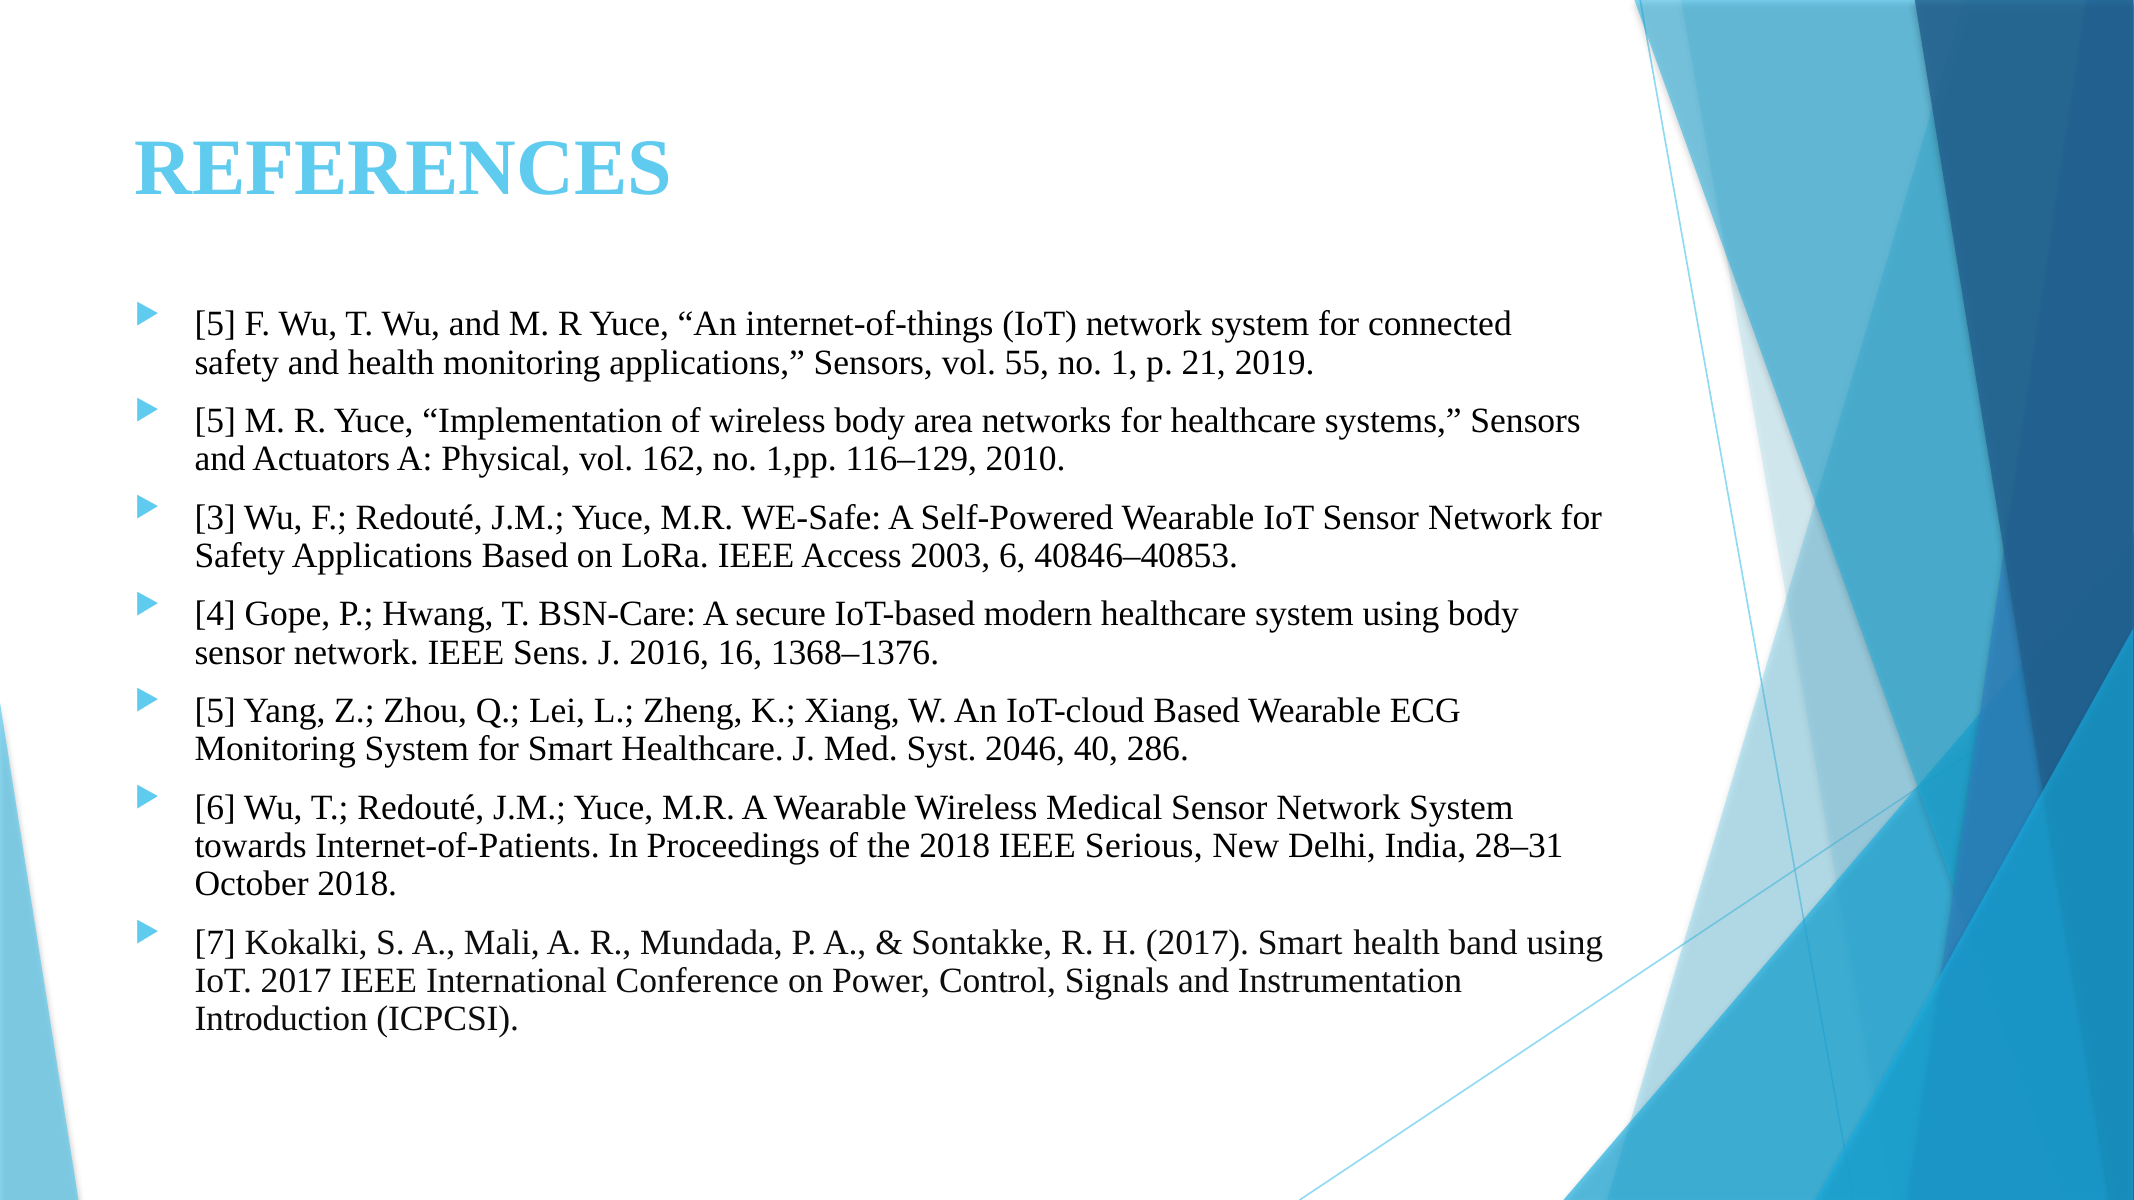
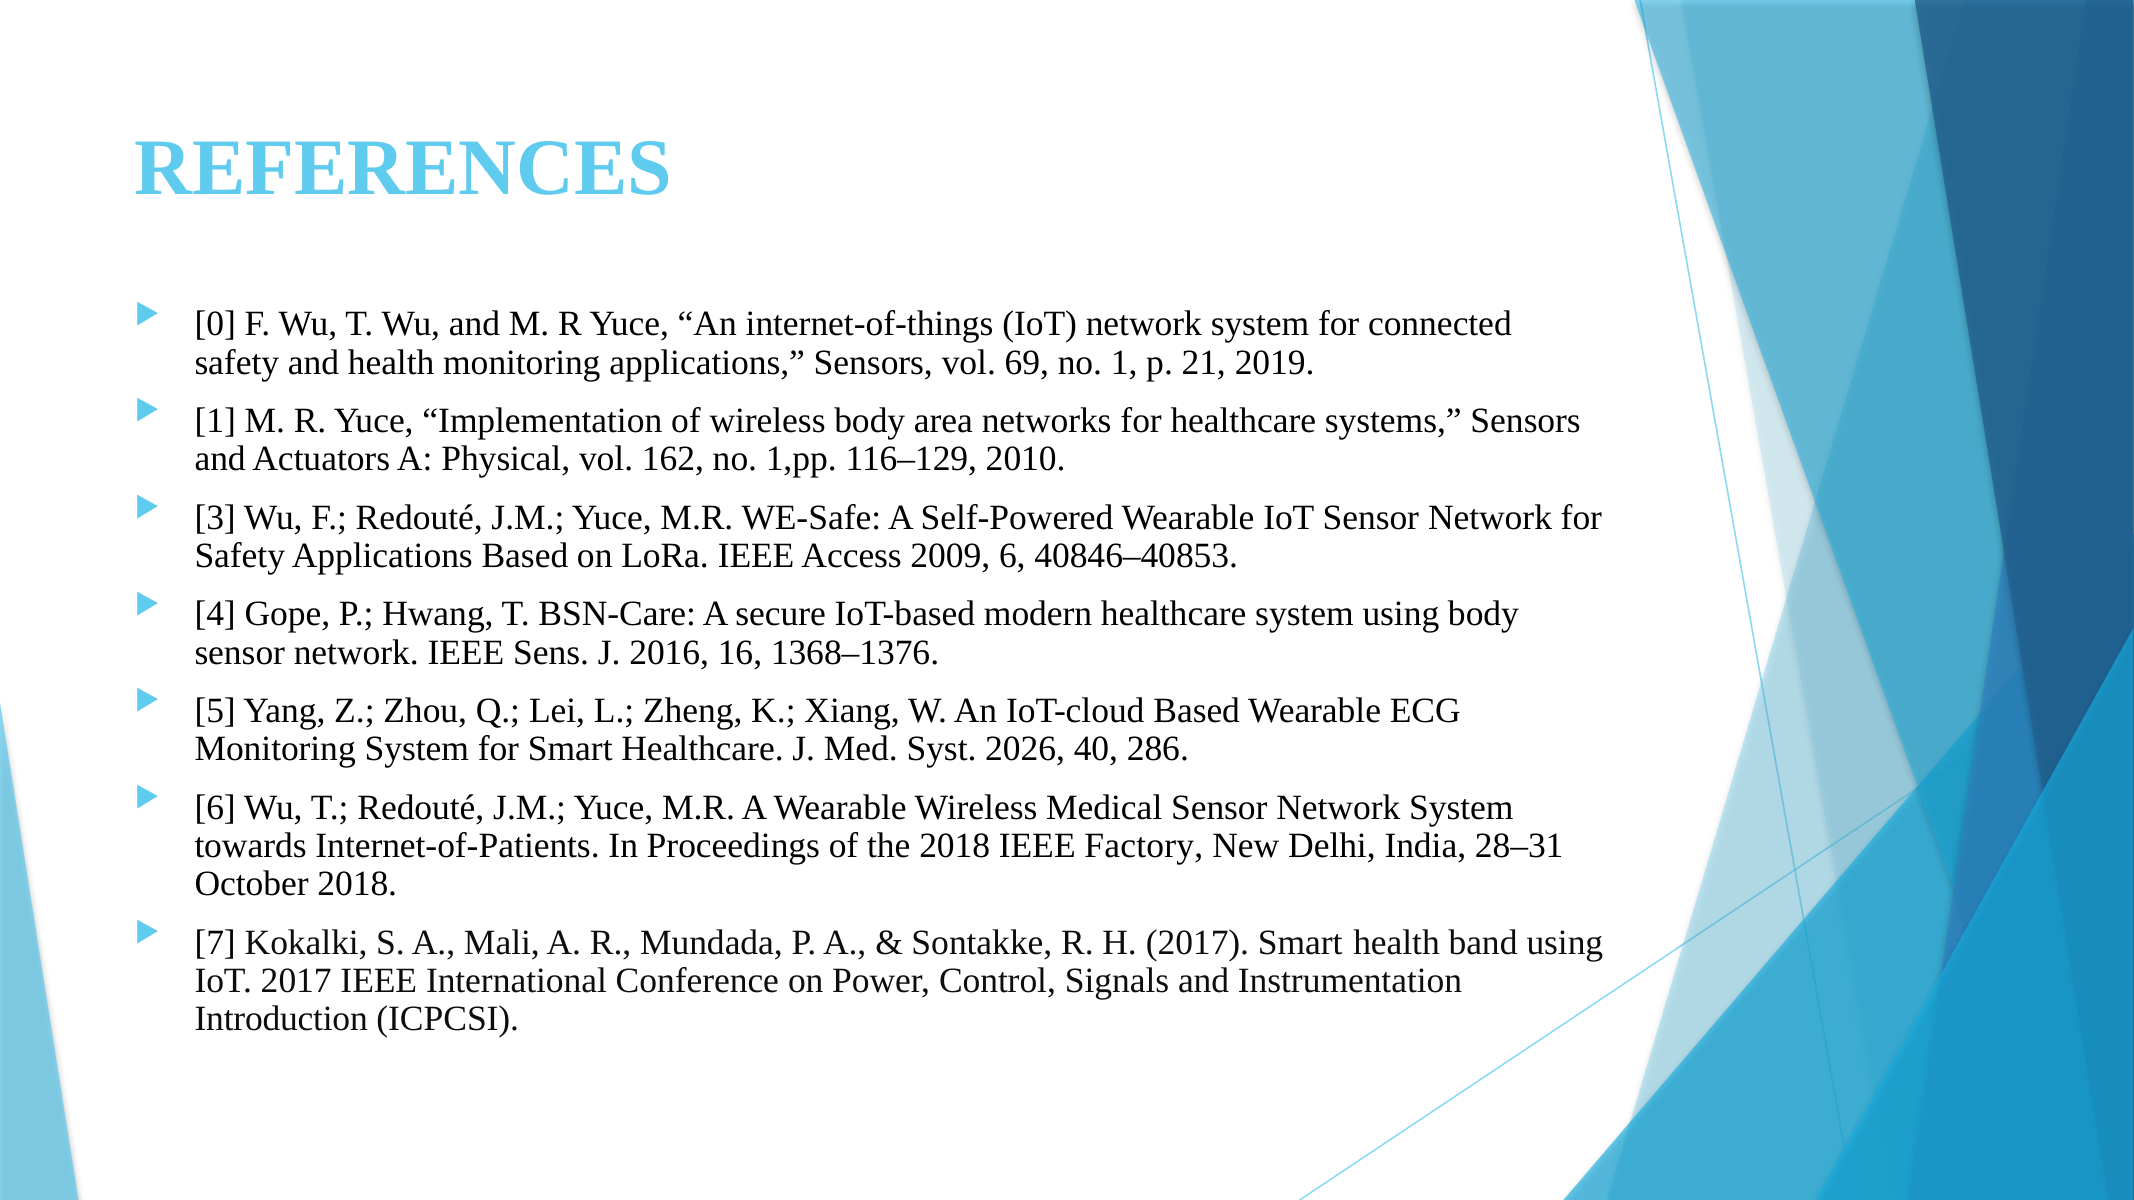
5: 5 -> 0 (215, 324)
55: 55 -> 69 (1027, 362)
5: 5 -> 1 (215, 421)
2003: 2003 -> 2009 (950, 556)
2046: 2046 -> 2026 (1025, 749)
Serious: Serious -> Factory (1144, 846)
